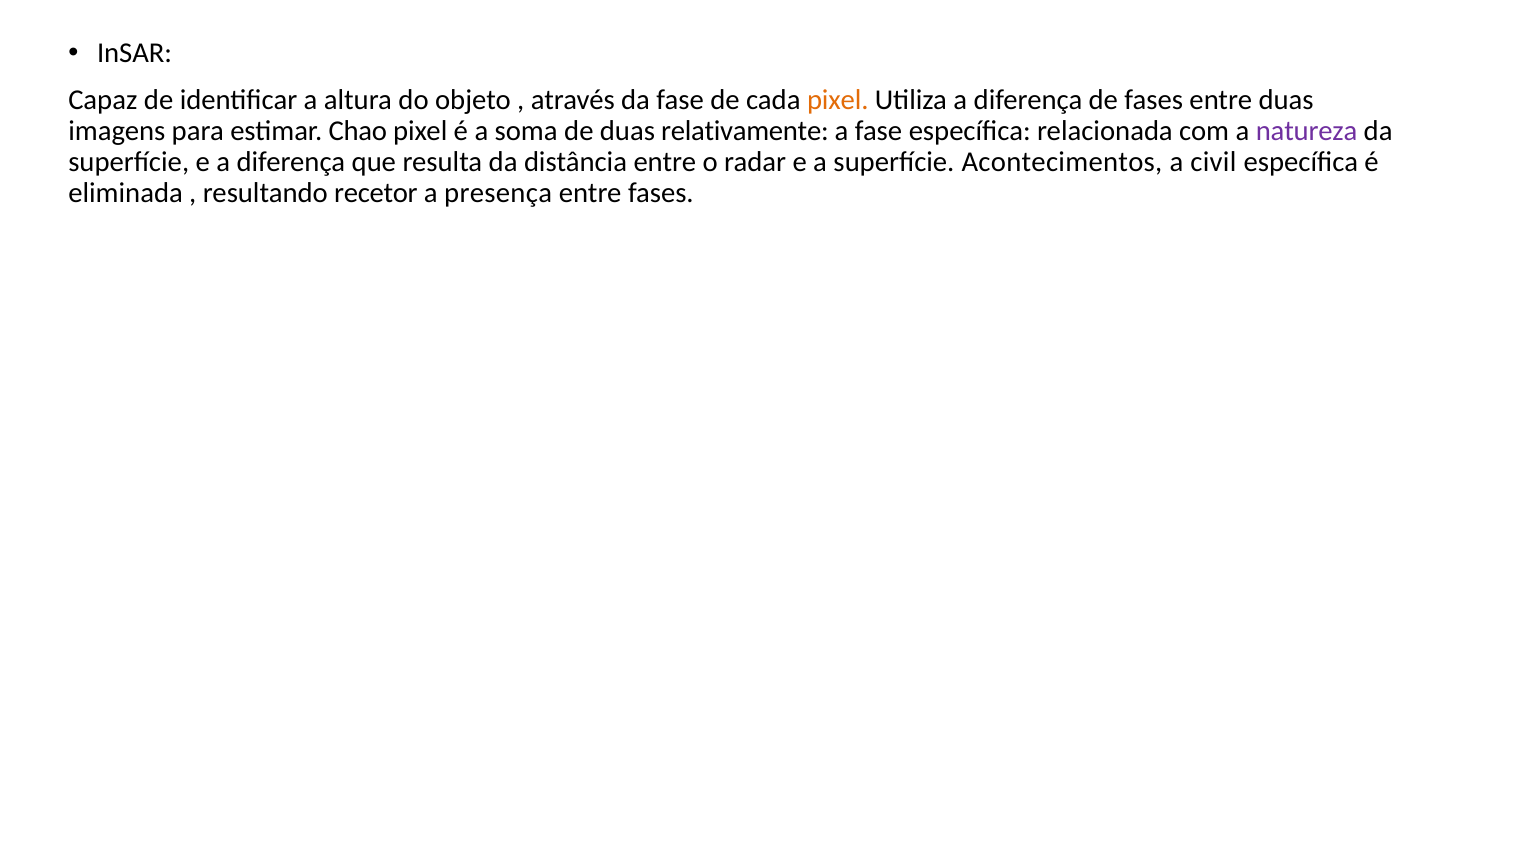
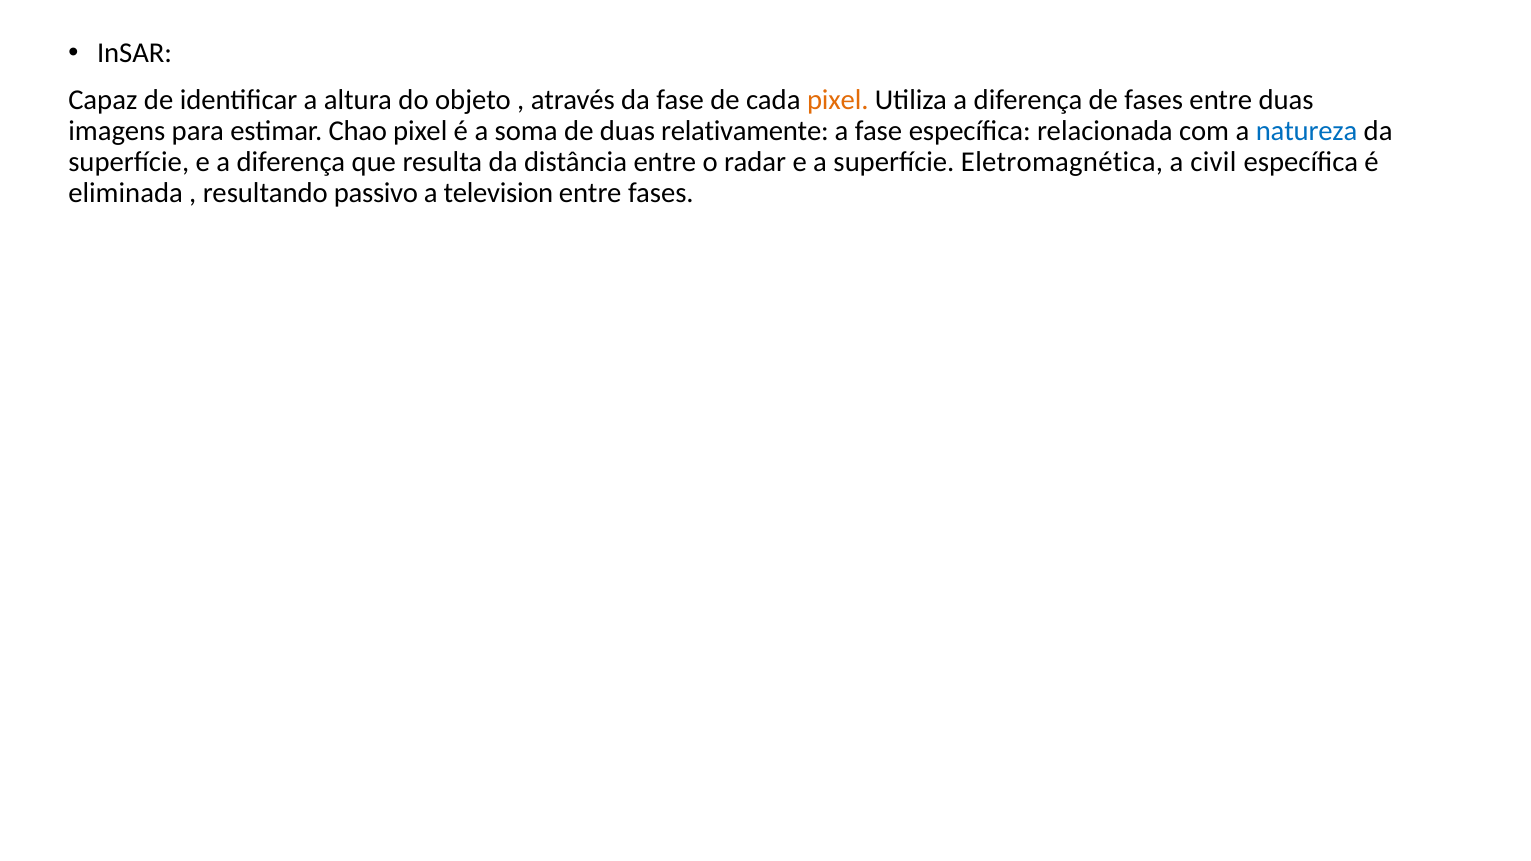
natureza colour: purple -> blue (1307, 131)
Acontecimentos: Acontecimentos -> Eletromagnética (1062, 162)
recetor: recetor -> passivo (376, 193)
presença: presença -> television (498, 193)
